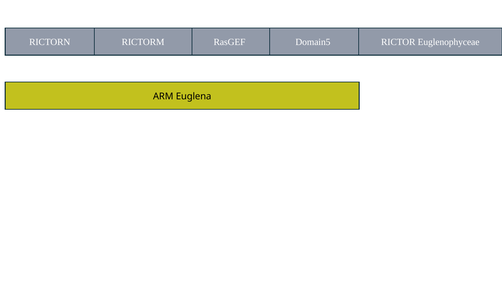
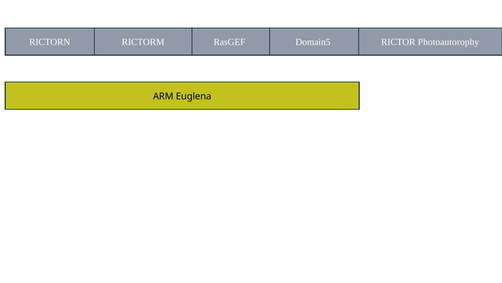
Euglenophyceae: Euglenophyceae -> Photoautorophy (449, 42)
